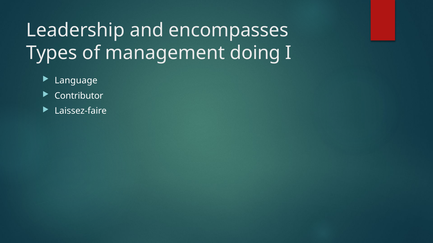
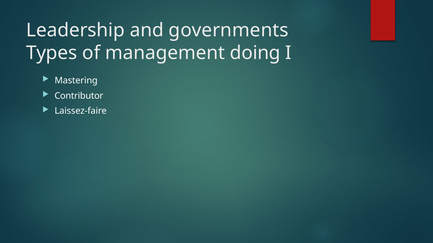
encompasses: encompasses -> governments (229, 30)
Language: Language -> Mastering (76, 81)
